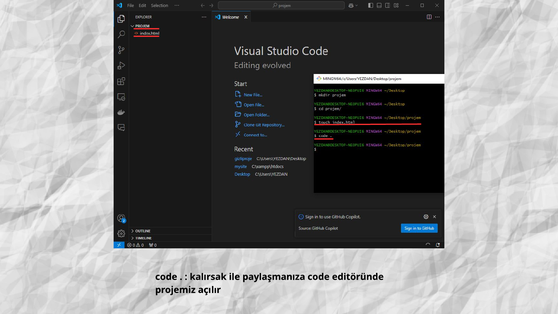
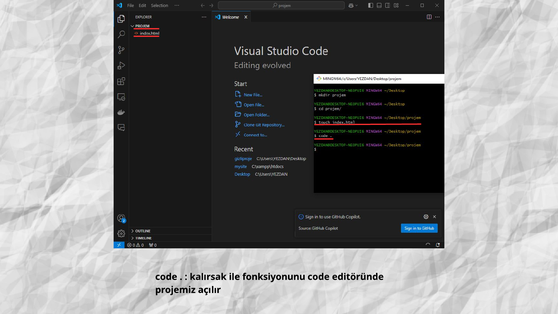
paylaşmanıza: paylaşmanıza -> fonksiyonunu (274, 277)
